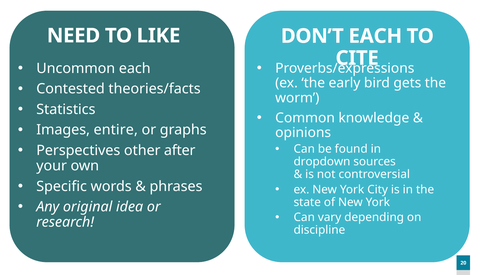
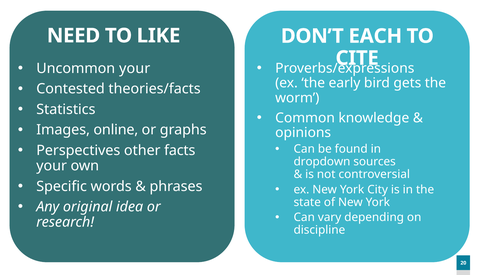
Uncommon each: each -> your (135, 69)
entire: entire -> online (116, 130)
after: after -> facts (180, 151)
